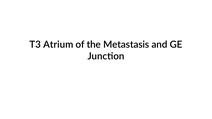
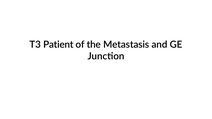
Atrium: Atrium -> Patient (58, 45)
